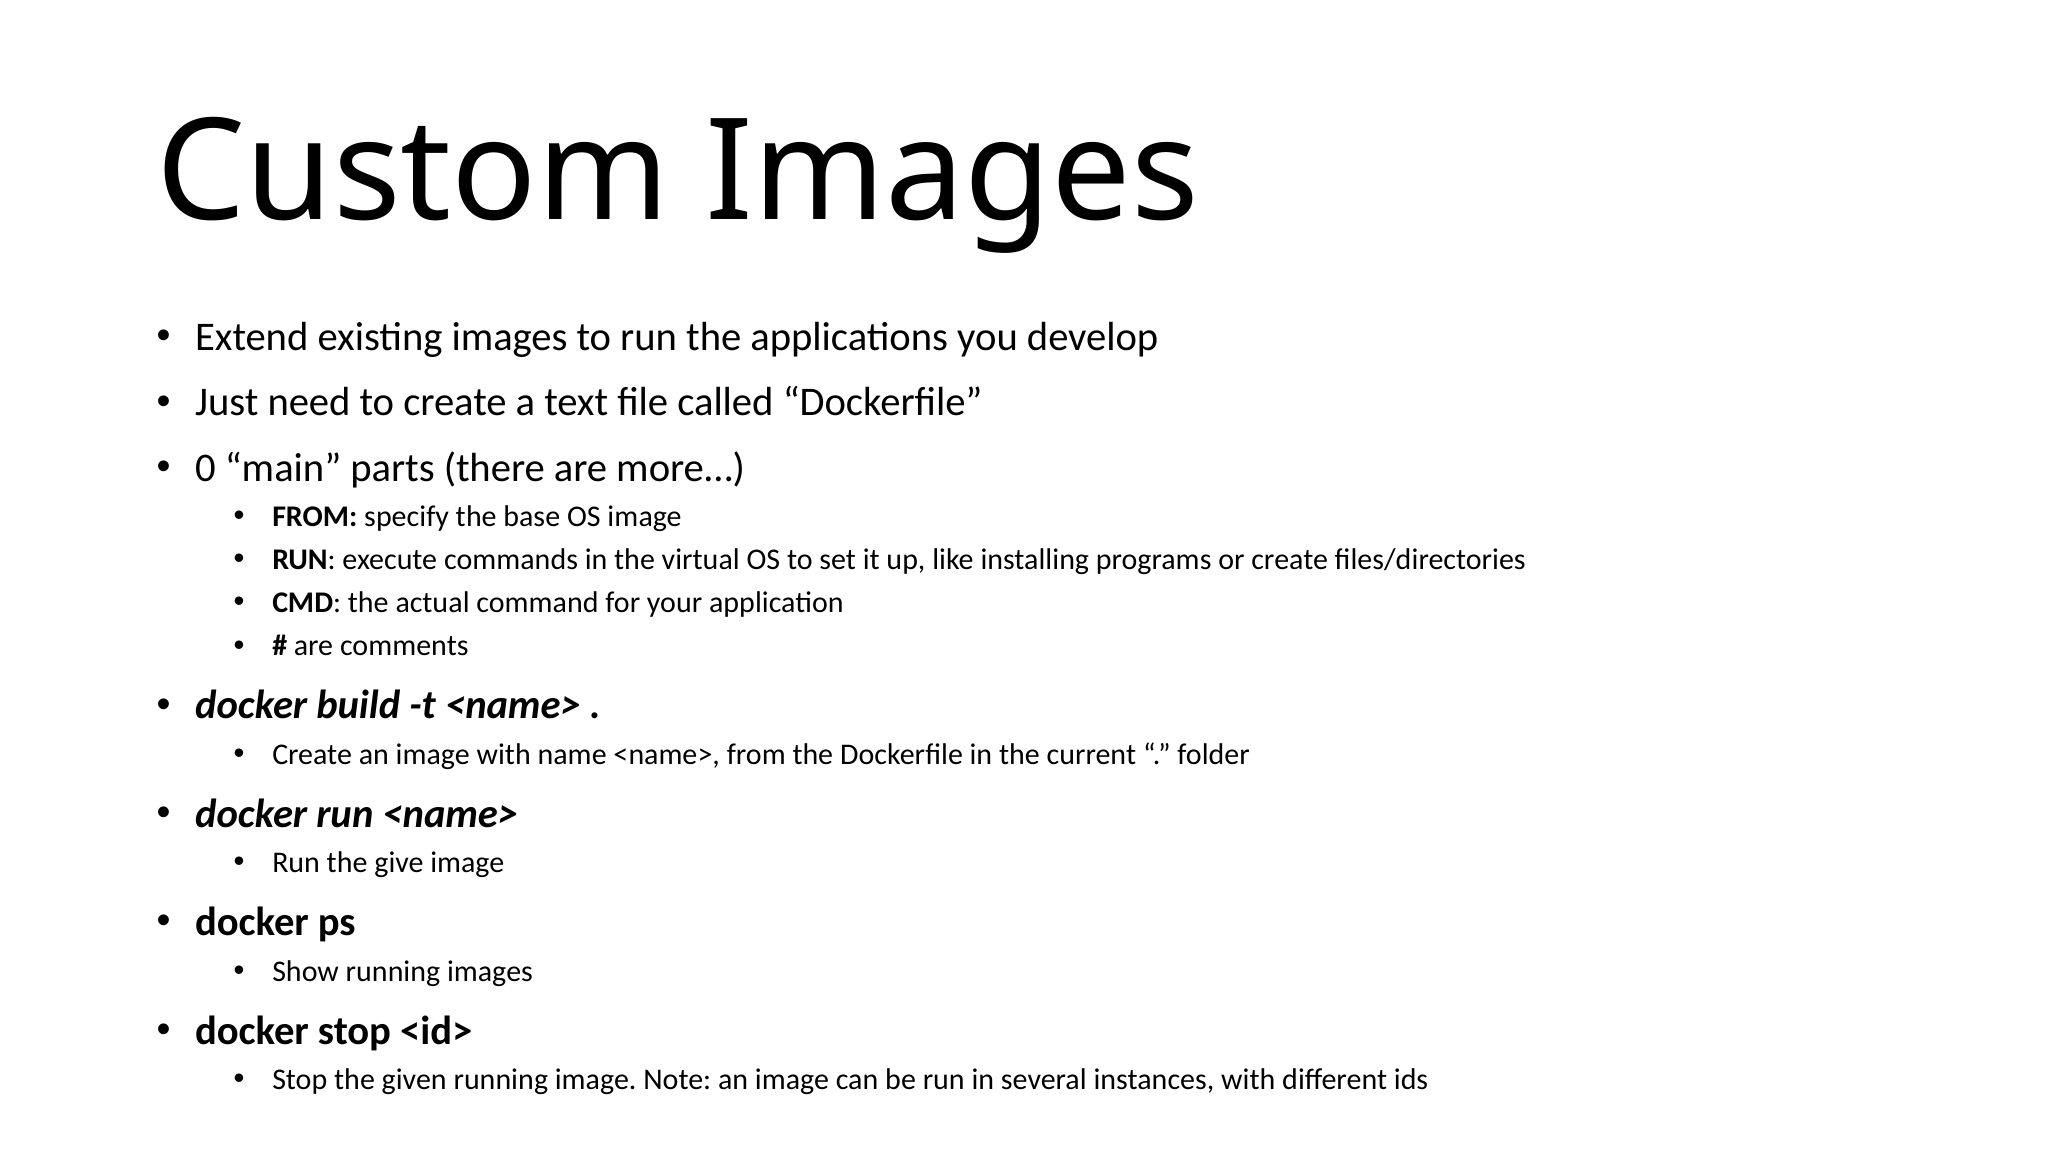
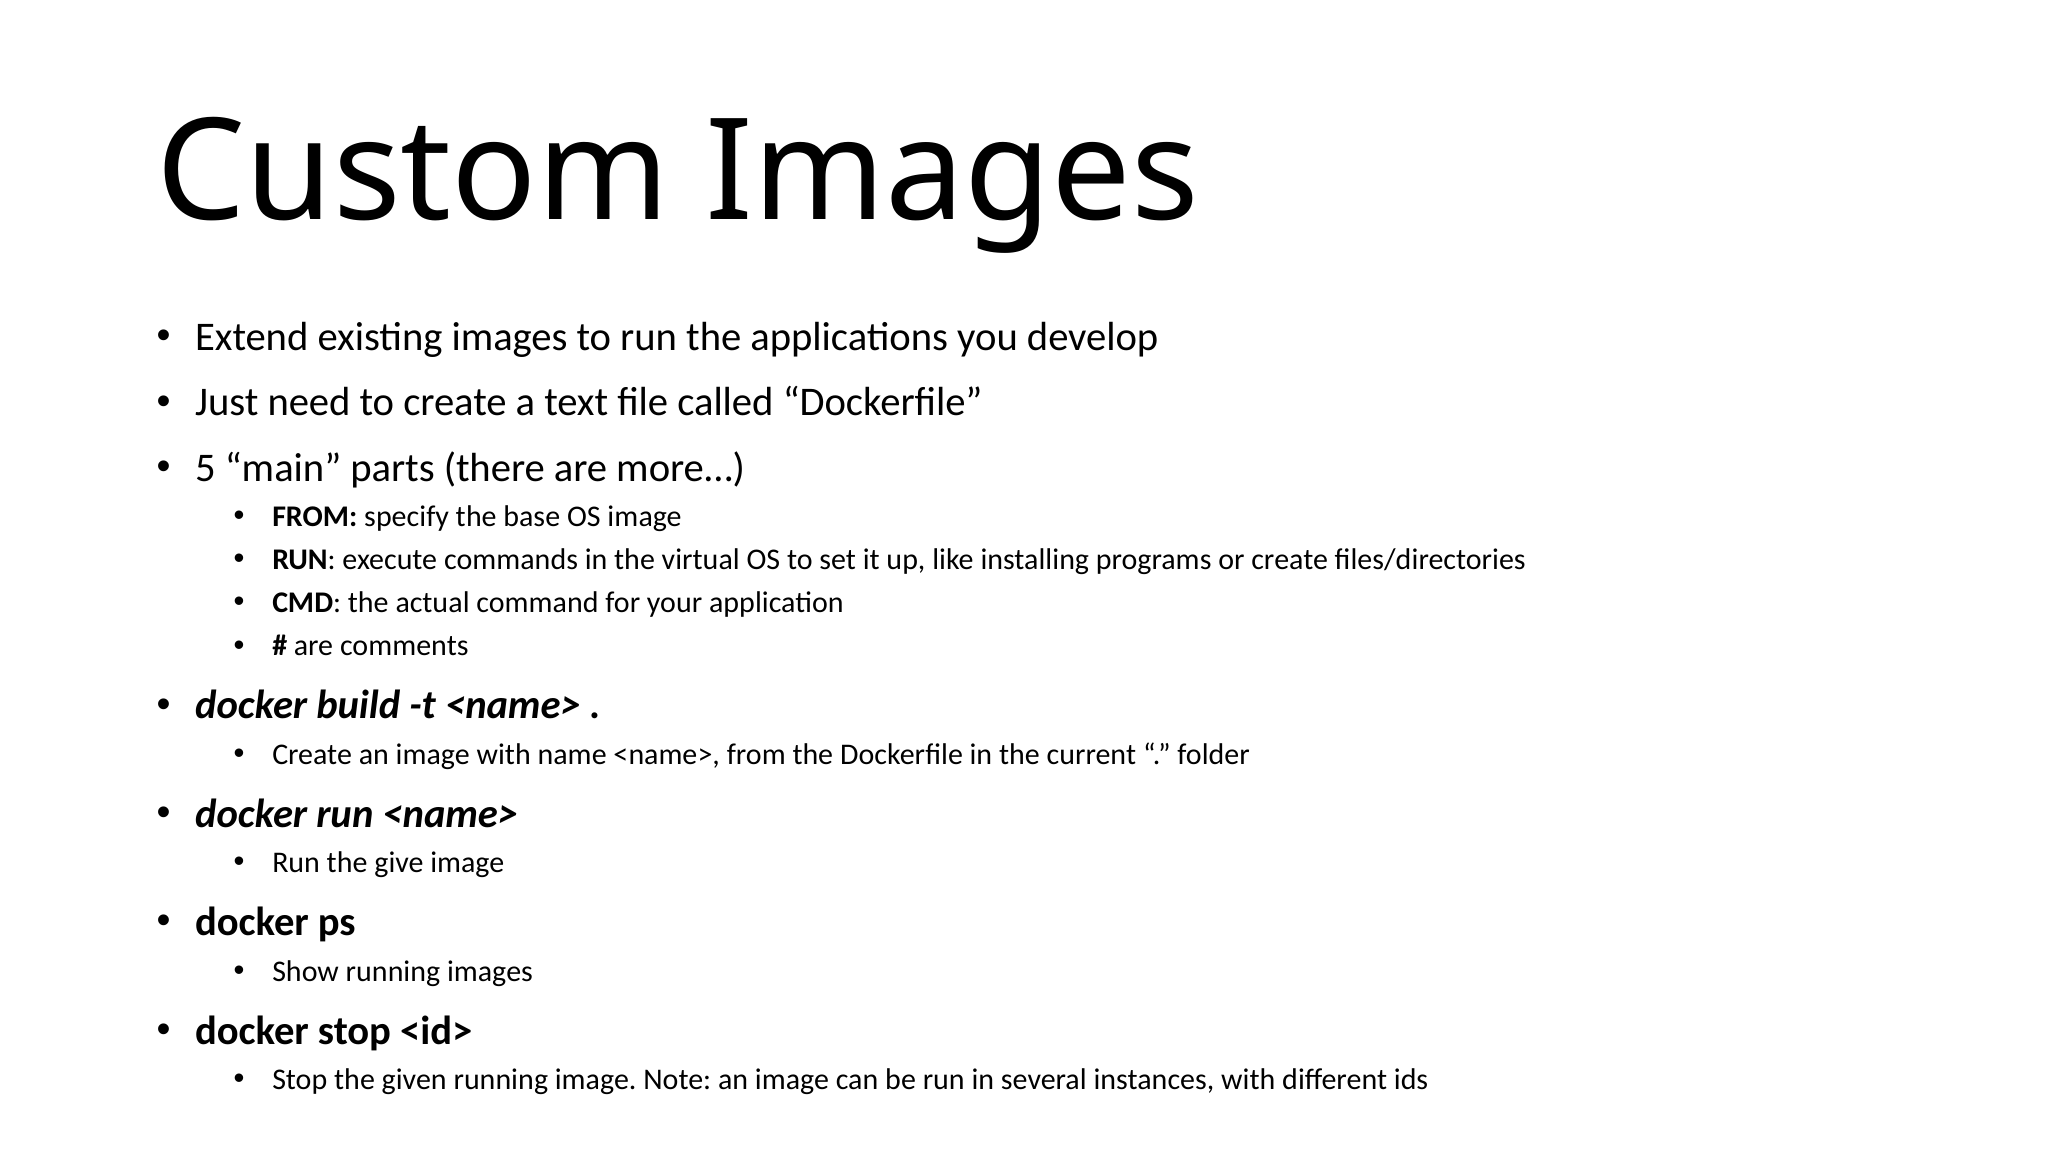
0: 0 -> 5 (205, 468)
